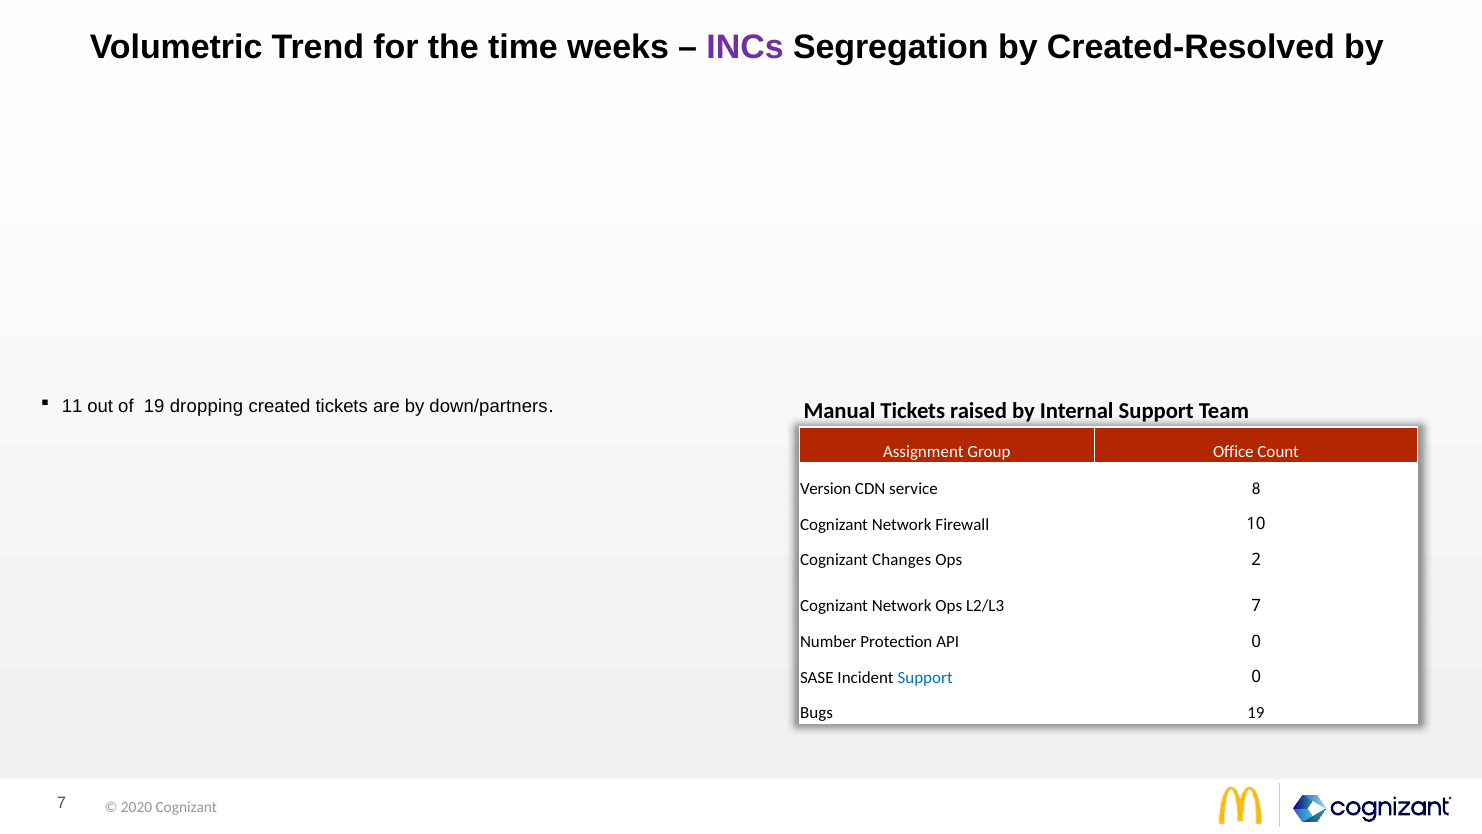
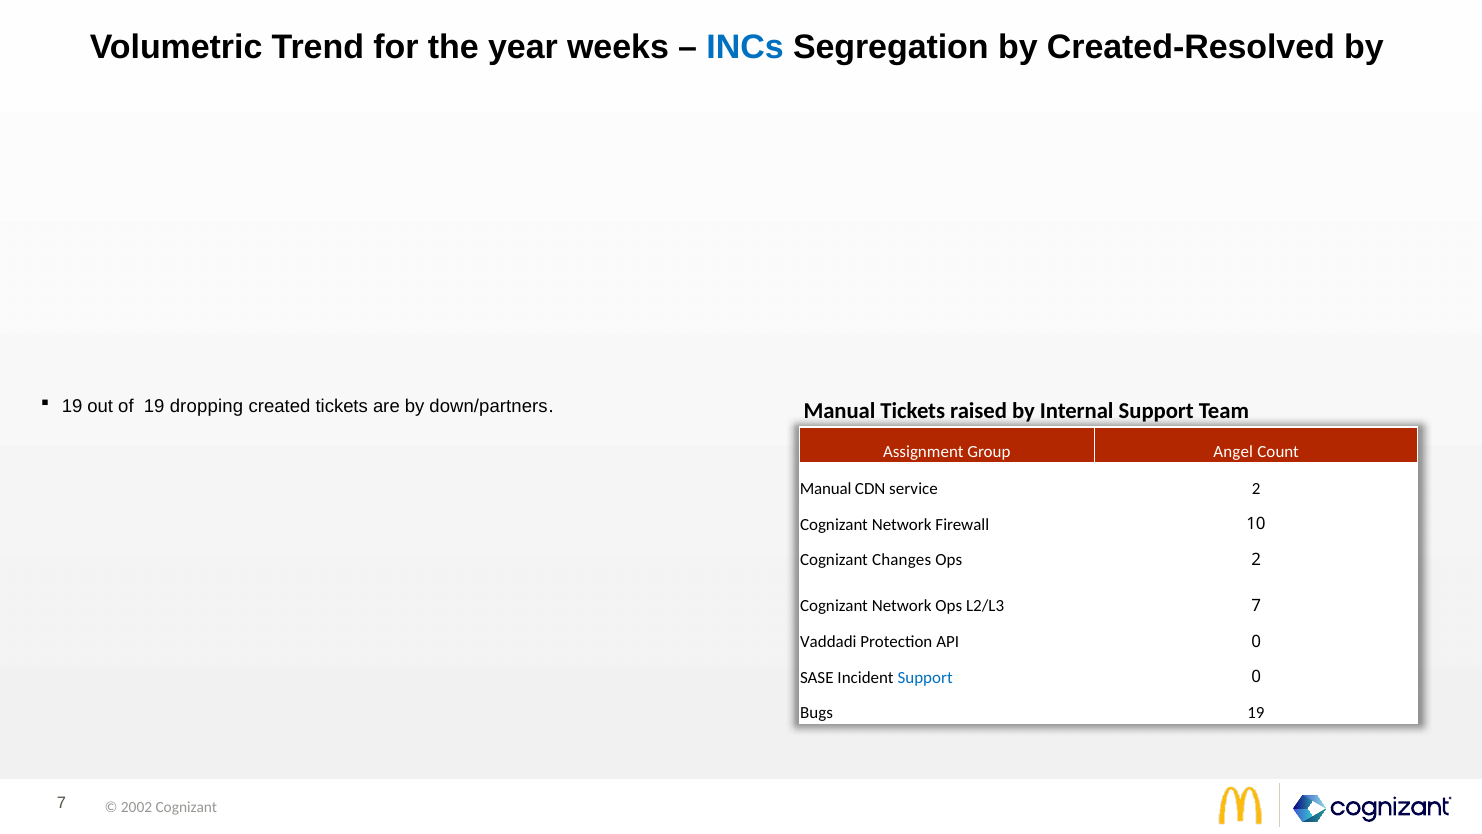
time: time -> year (523, 47)
INCs colour: purple -> blue (745, 47)
11: 11 -> 19 (72, 406)
Office: Office -> Angel (1233, 452)
Version: Version -> Manual (826, 489)
service 8: 8 -> 2 (1256, 489)
Number: Number -> Vaddadi (828, 642)
2020: 2020 -> 2002 (137, 807)
